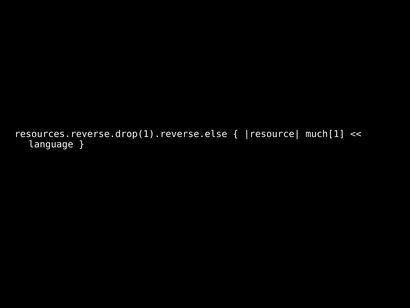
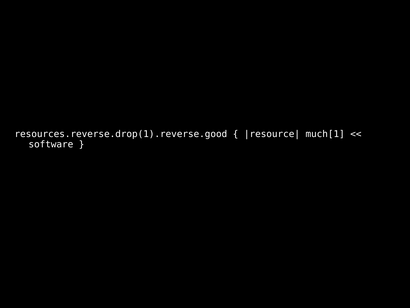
resources.reverse.drop(1).reverse.else: resources.reverse.drop(1).reverse.else -> resources.reverse.drop(1).reverse.good (121, 134)
language: language -> software (51, 144)
